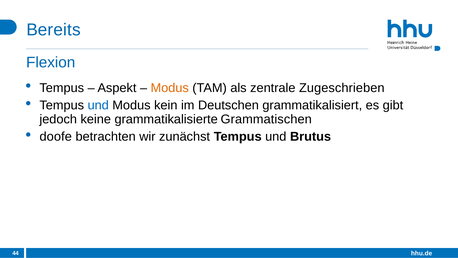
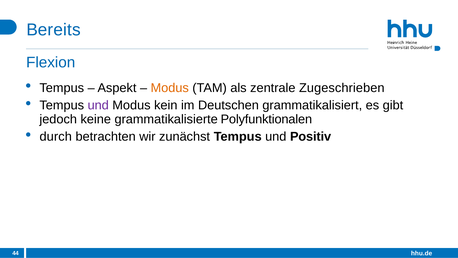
und colour: blue -> purple (98, 105)
Grammatischen: Grammatischen -> Polyfunktionalen (266, 119)
doofe: doofe -> durch (56, 137)
Brutus: Brutus -> Positiv (311, 137)
